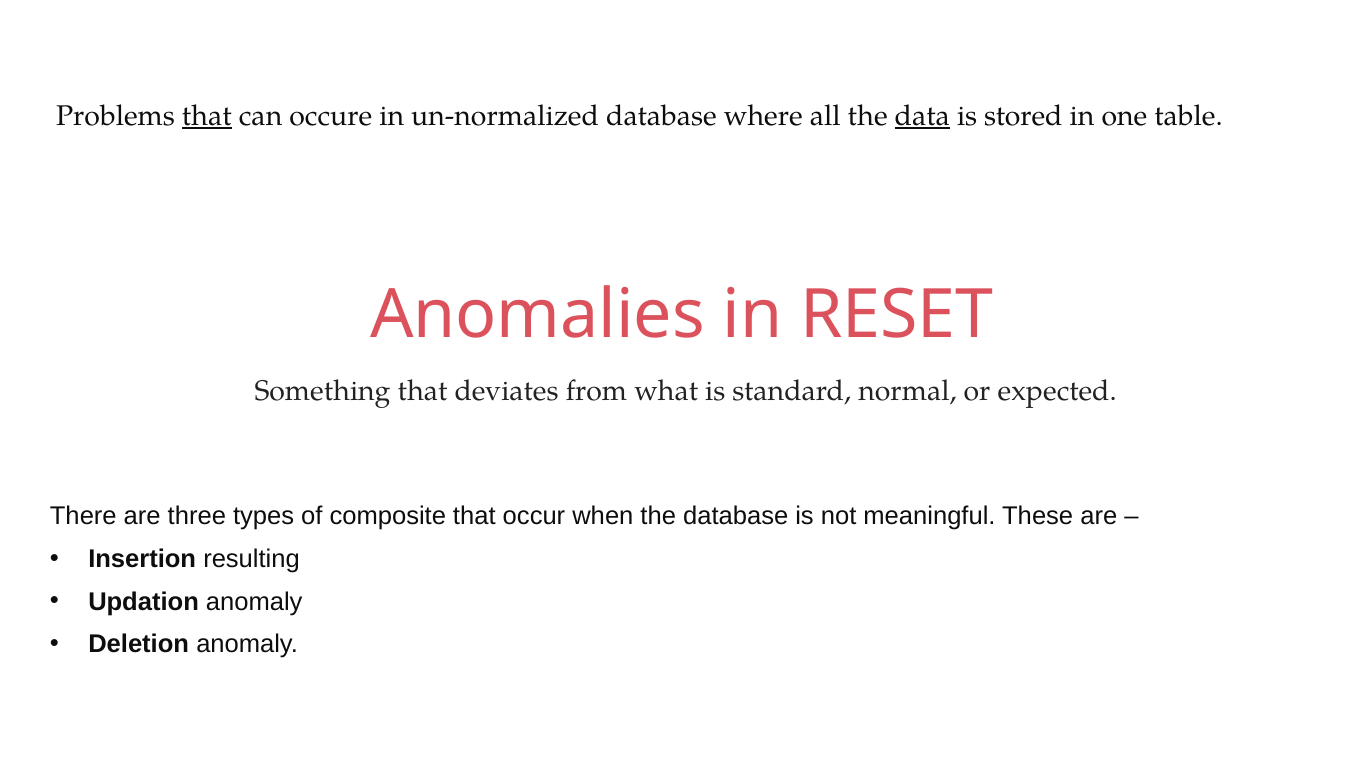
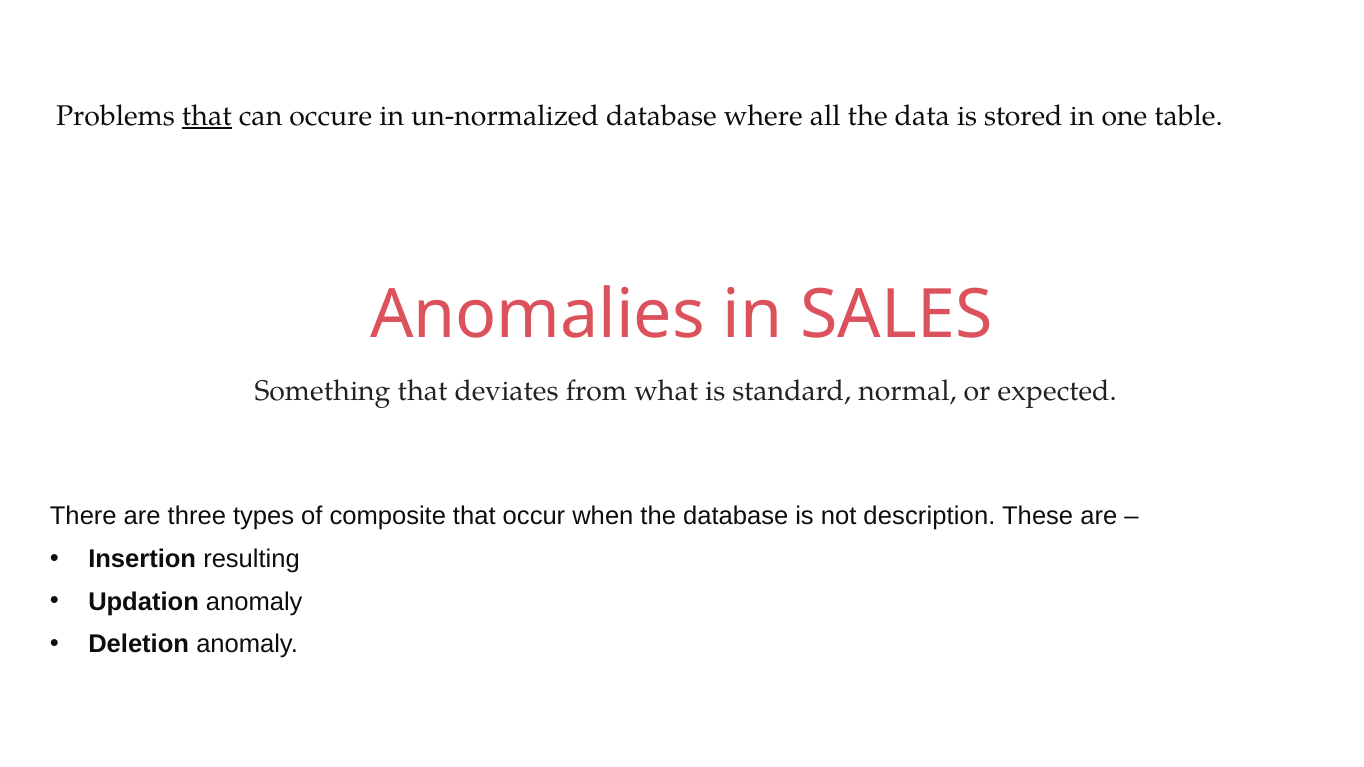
data underline: present -> none (922, 116)
RESET: RESET -> SALES (897, 315)
meaningful: meaningful -> description (929, 517)
